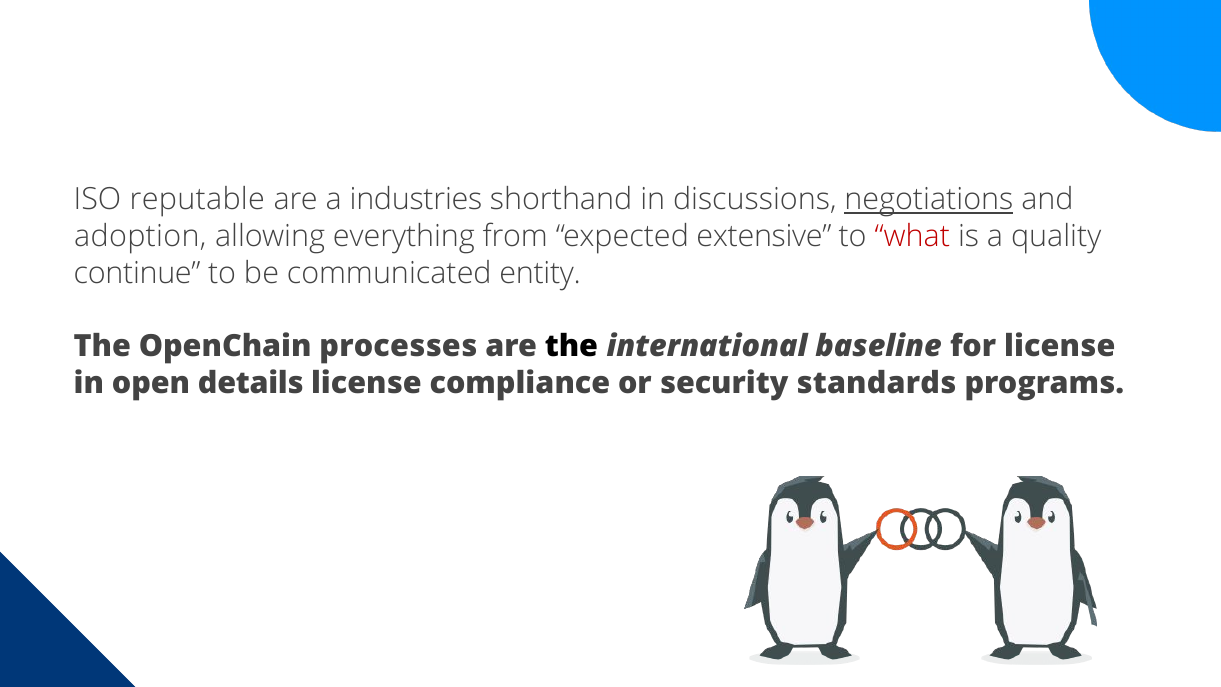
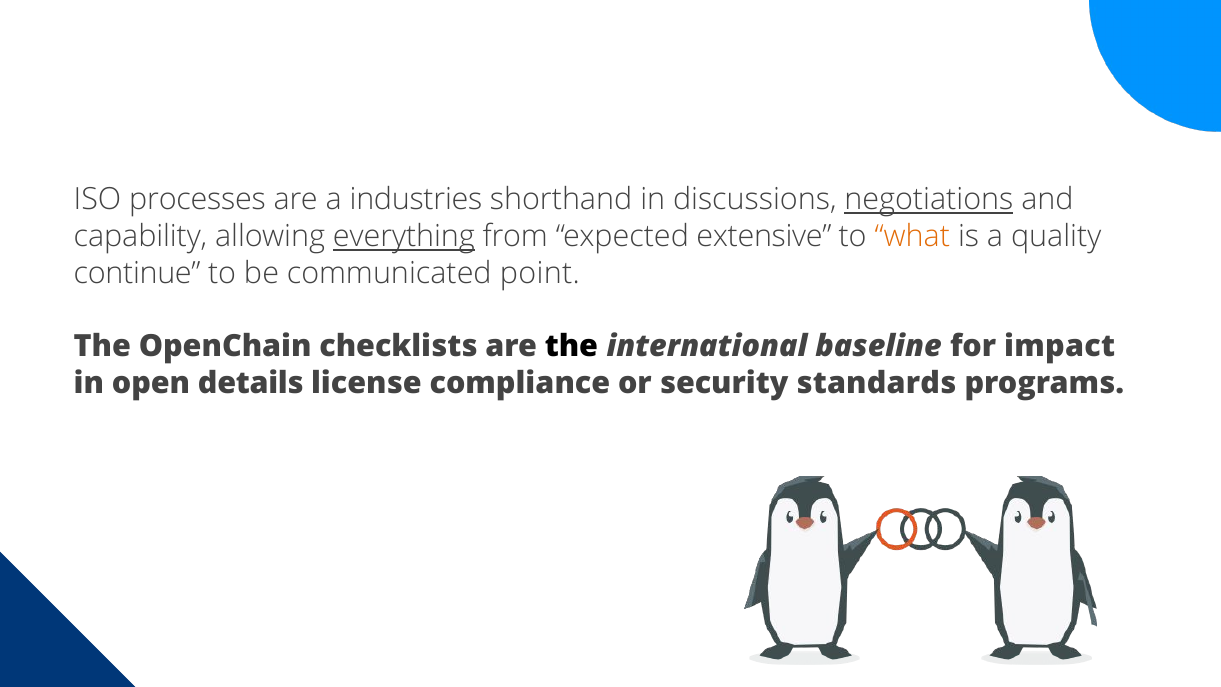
reputable: reputable -> processes (198, 200)
adoption: adoption -> capability (140, 236)
everything underline: none -> present (404, 236)
what colour: red -> orange (912, 236)
entity: entity -> point (540, 273)
processes: processes -> checklists (398, 346)
for license: license -> impact (1060, 346)
